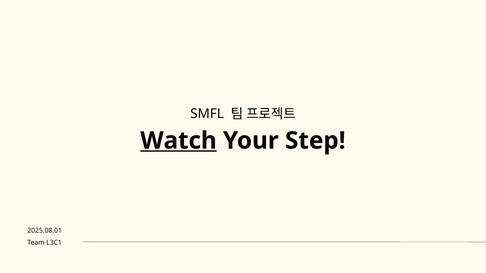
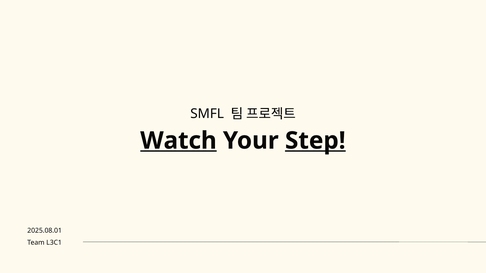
Step underline: none -> present (315, 141)
